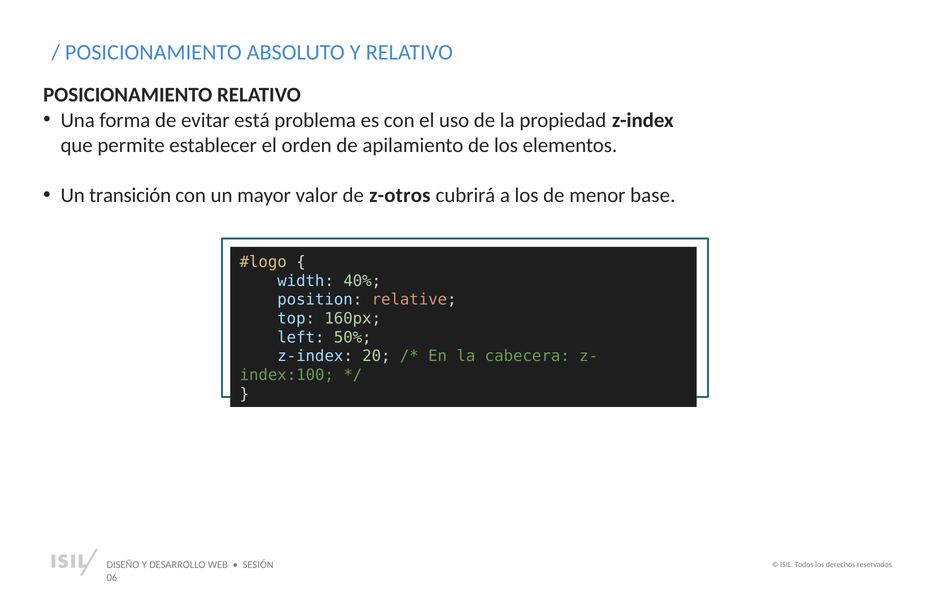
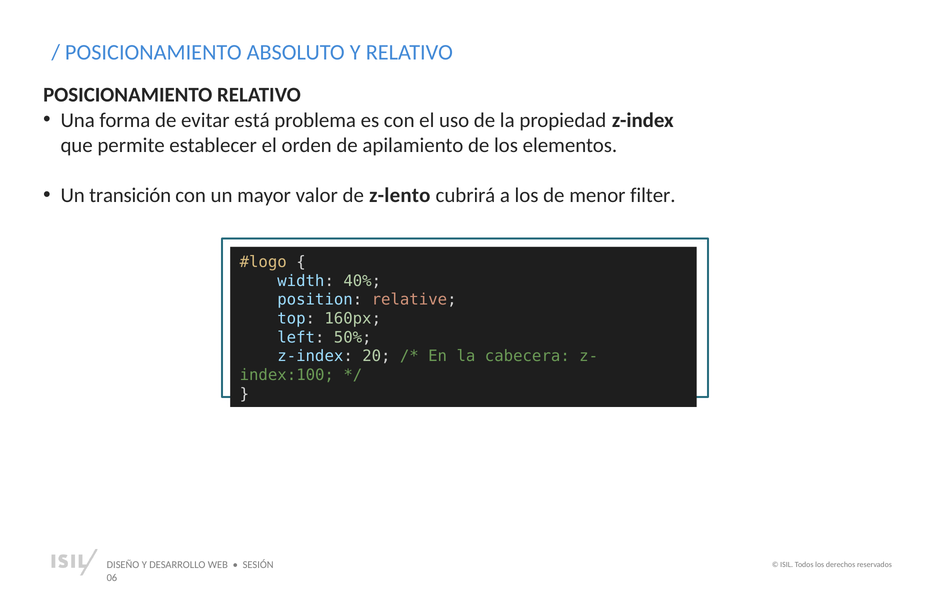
z-otros: z-otros -> z-lento (400, 195)
base: base -> filter (653, 195)
